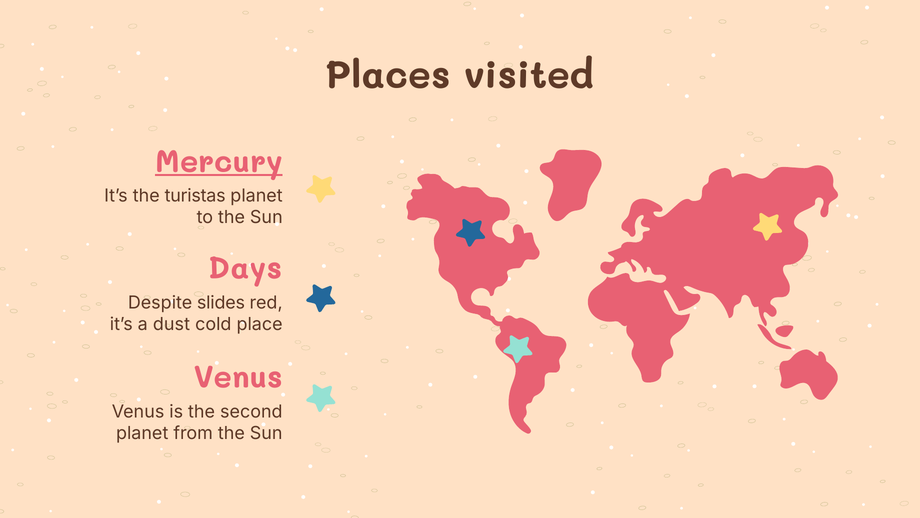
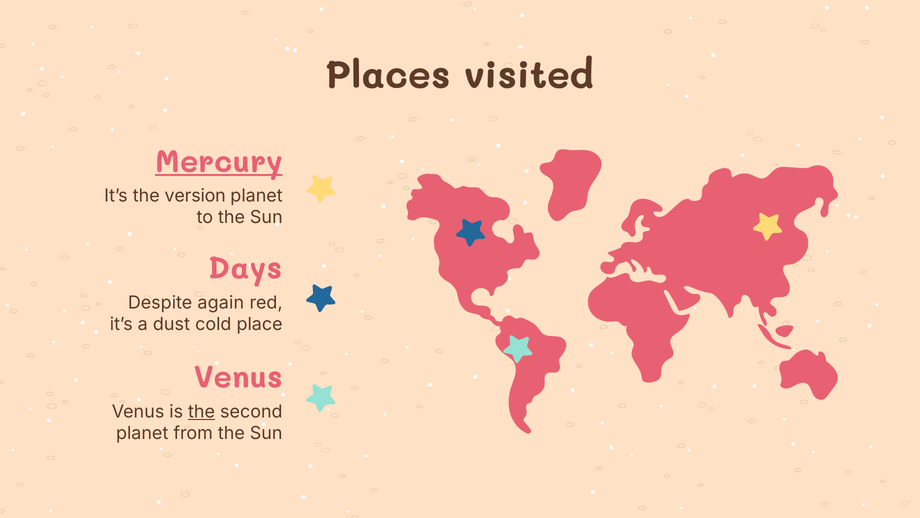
turistas: turistas -> version (195, 196)
slides: slides -> again (221, 302)
the underline: none -> present (202, 411)
